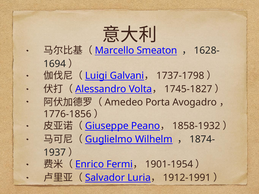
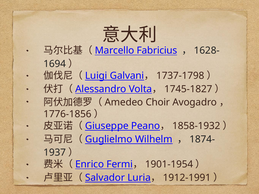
Smeaton: Smeaton -> Fabricius (157, 51)
Porta: Porta -> Choir (158, 102)
